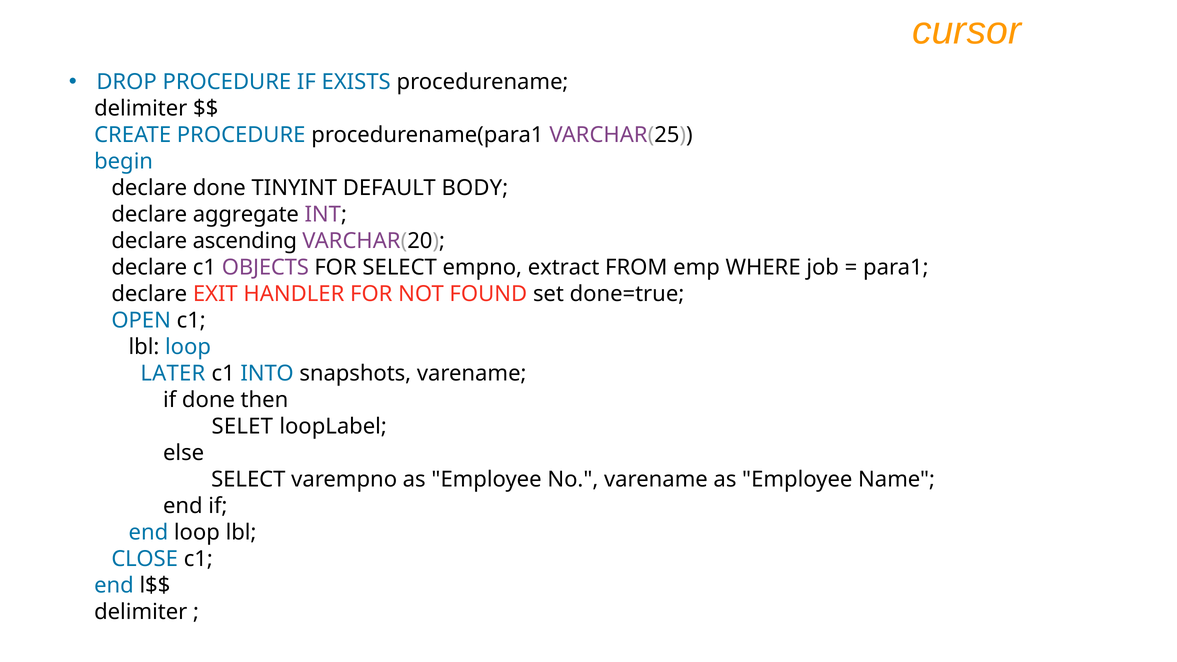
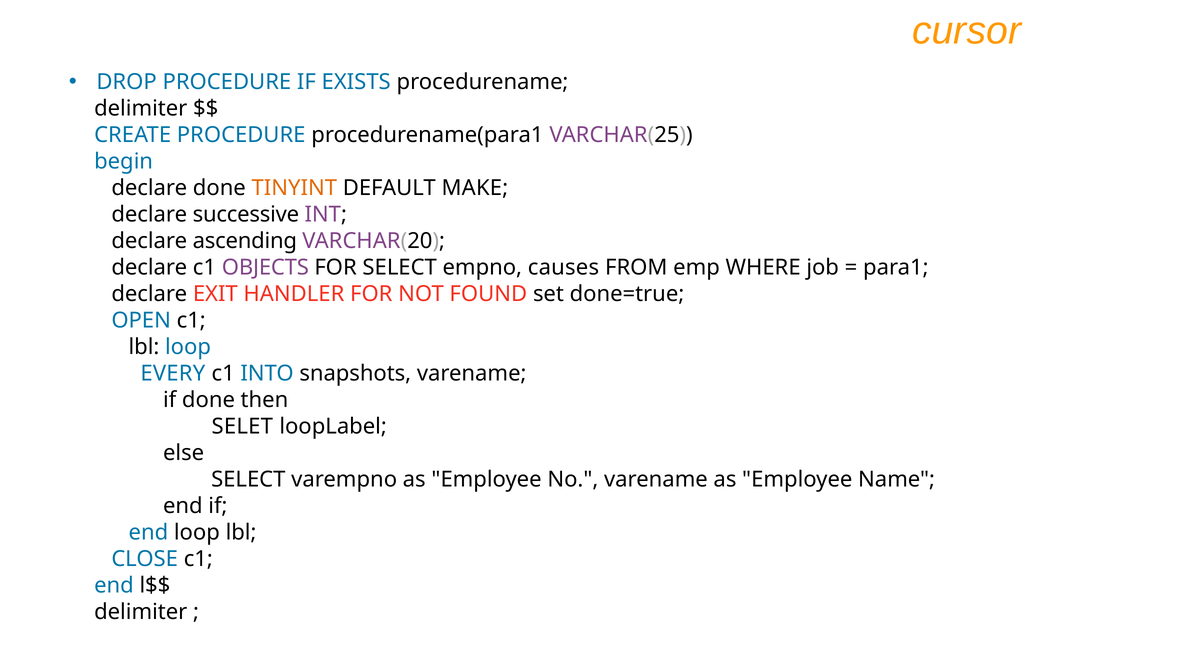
TINYINT colour: black -> orange (294, 188)
BODY: BODY -> MAKE (475, 188)
aggregate: aggregate -> successive (246, 215)
extract: extract -> causes (563, 268)
LATER: LATER -> EVERY (173, 373)
